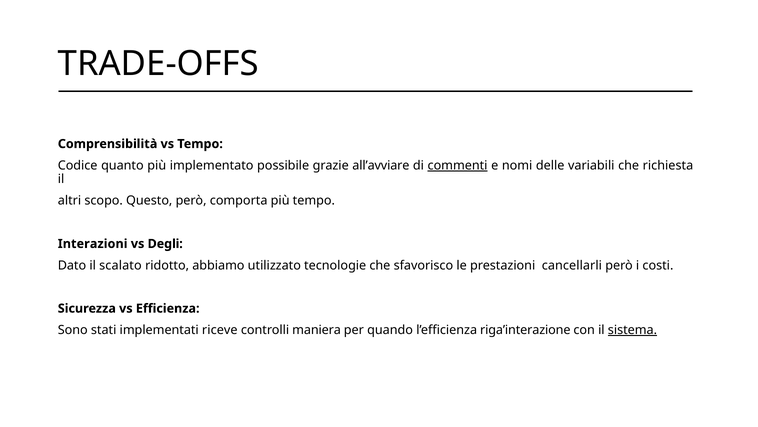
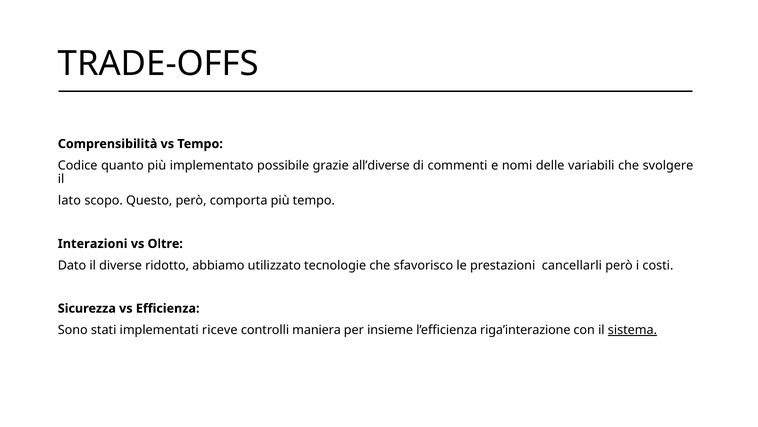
all’avviare: all’avviare -> all’diverse (381, 165)
commenti underline: present -> none (458, 165)
richiesta: richiesta -> svolgere (668, 165)
altri: altri -> lato (69, 200)
Degli: Degli -> Oltre (165, 243)
scalato: scalato -> diverse (121, 265)
quando: quando -> insieme (390, 330)
